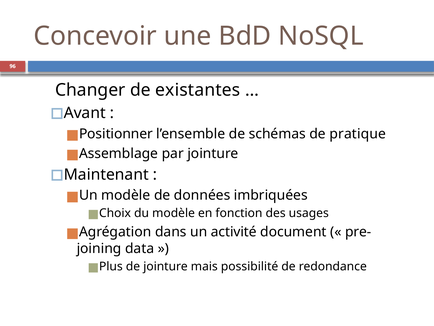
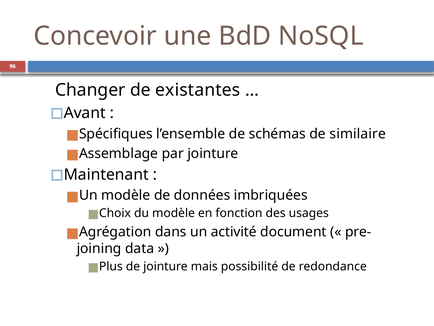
Positionner: Positionner -> Spécifiques (116, 134)
pratique: pratique -> similaire (358, 134)
